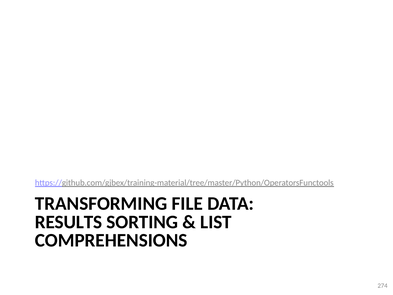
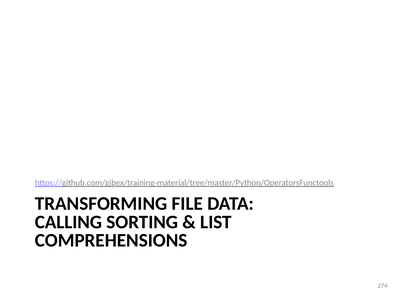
RESULTS: RESULTS -> CALLING (69, 222)
